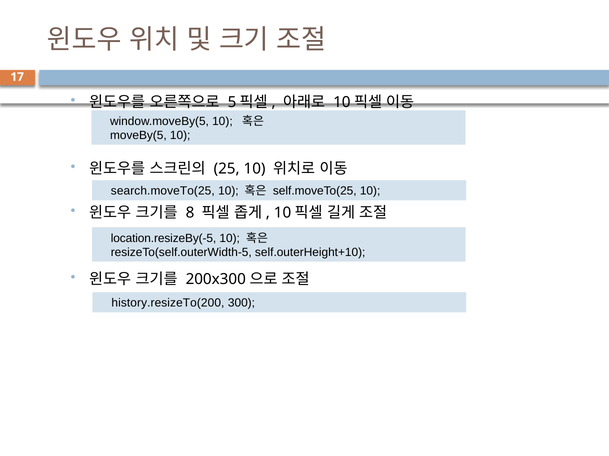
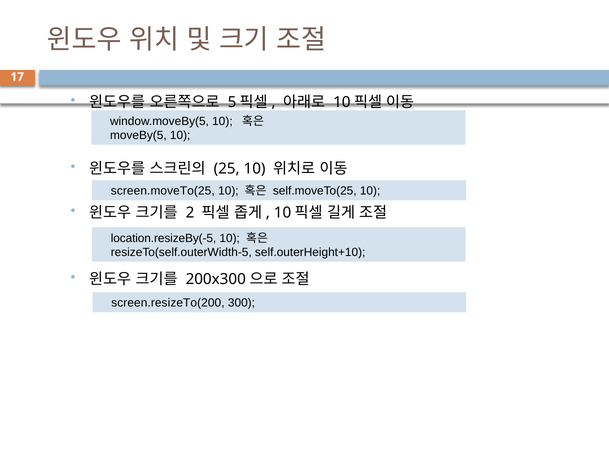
search.moveTo(25: search.moveTo(25 -> screen.moveTo(25 (163, 191)
8: 8 -> 2 (190, 213)
history.resizeTo(200: history.resizeTo(200 -> screen.resizeTo(200 (168, 304)
